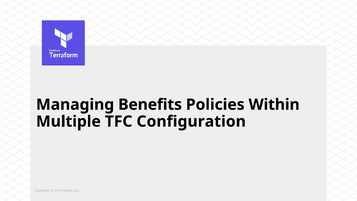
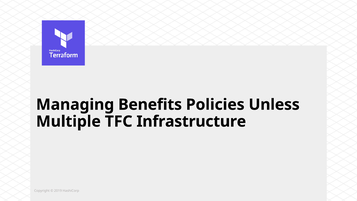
Within: Within -> Unless (274, 105)
Configuration: Configuration -> Infrastructure (191, 121)
